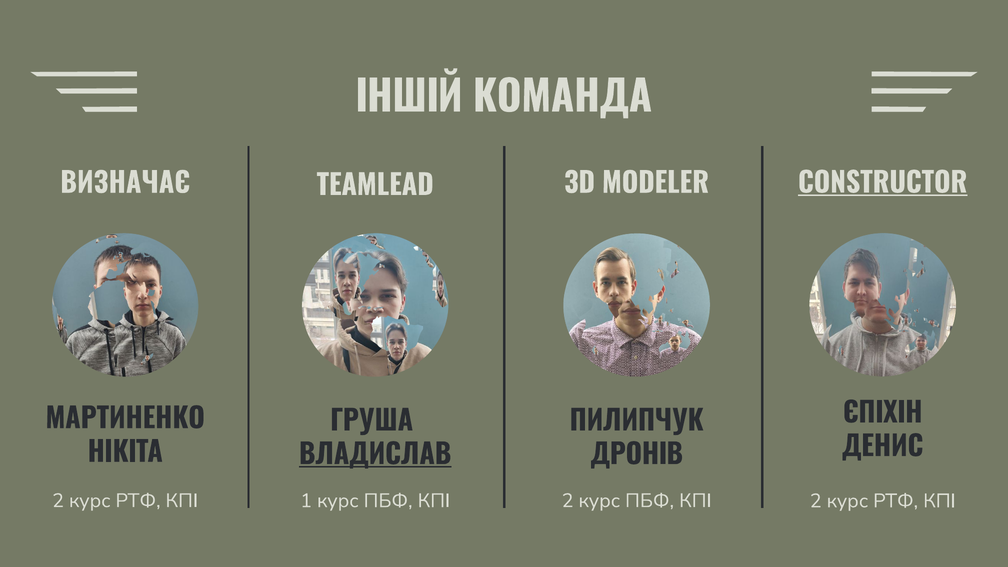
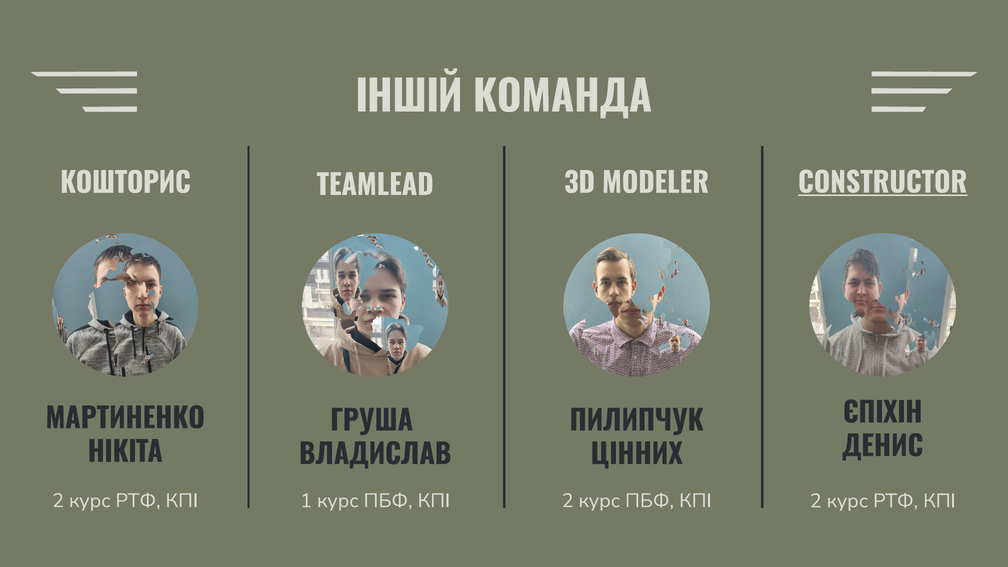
ВИЗНАЧАЄ: ВИЗНАЧАЄ -> КОШТОРИС (125, 184)
ВЛАДИСЛАВ underline: present -> none (375, 455)
ДРОНІВ: ДРОНІВ -> ЦІННИХ (637, 455)
